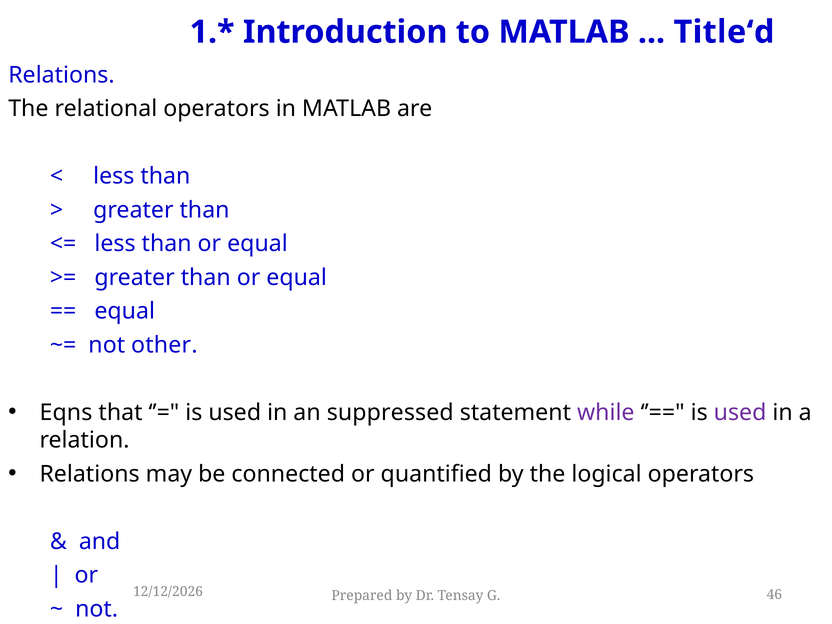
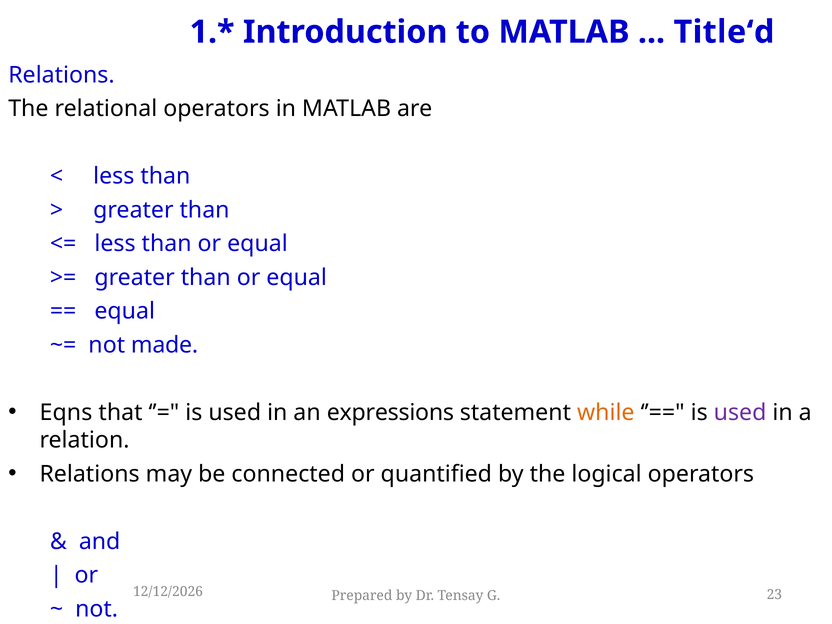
other: other -> made (165, 345)
suppressed: suppressed -> expressions (390, 412)
while colour: purple -> orange (606, 412)
46: 46 -> 23 (774, 595)
